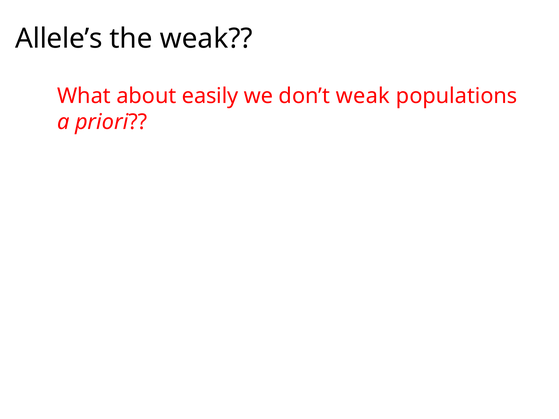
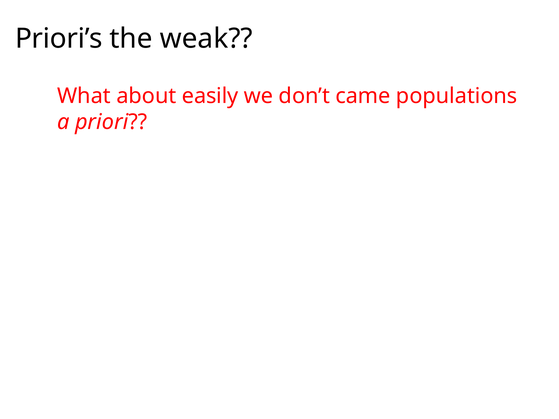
Allele’s: Allele’s -> Priori’s (59, 39)
don’t weak: weak -> came (363, 96)
